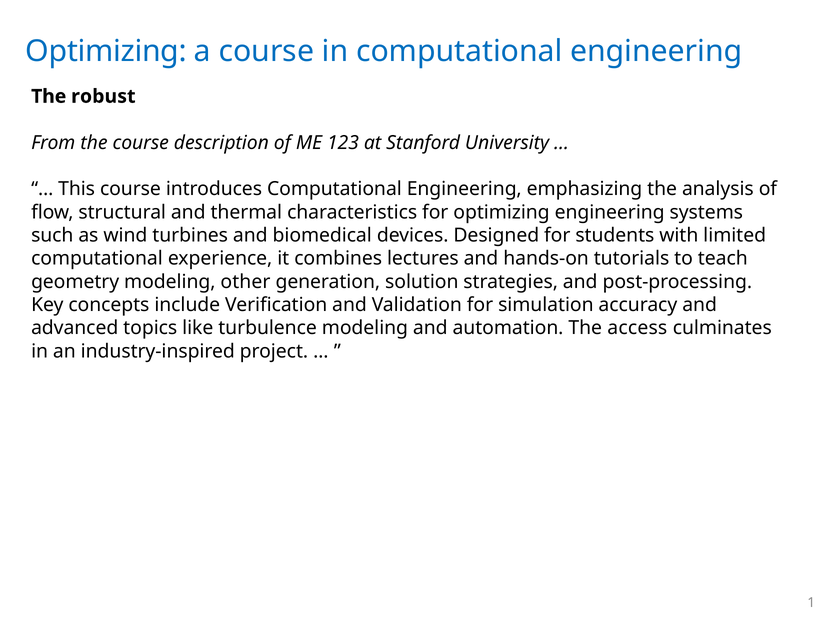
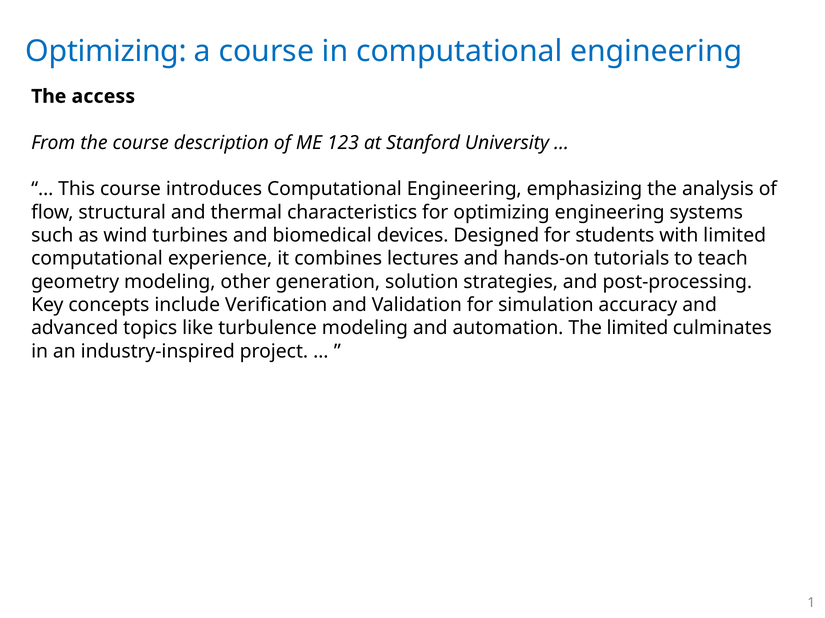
robust: robust -> access (103, 97)
The access: access -> limited (638, 328)
